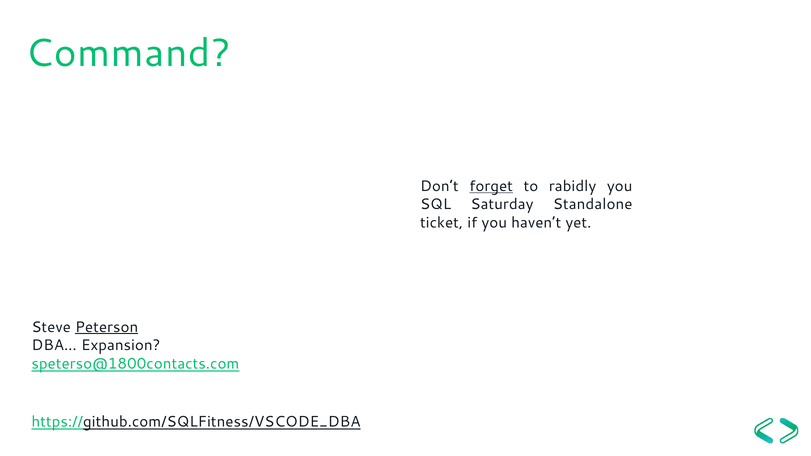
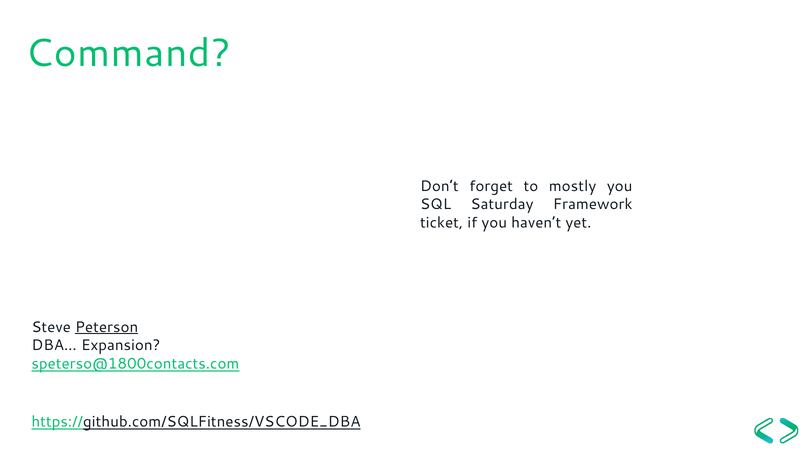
forget underline: present -> none (491, 186)
rabidly: rabidly -> mostly (573, 186)
Standalone: Standalone -> Framework (593, 205)
